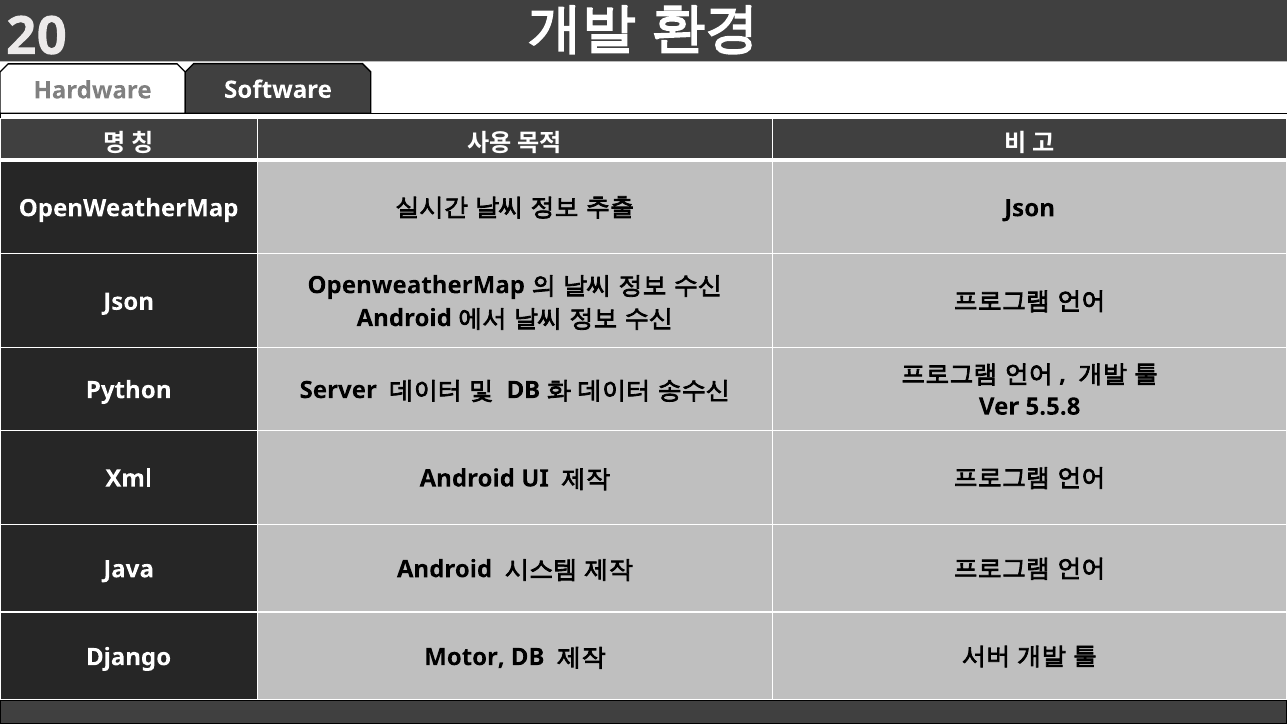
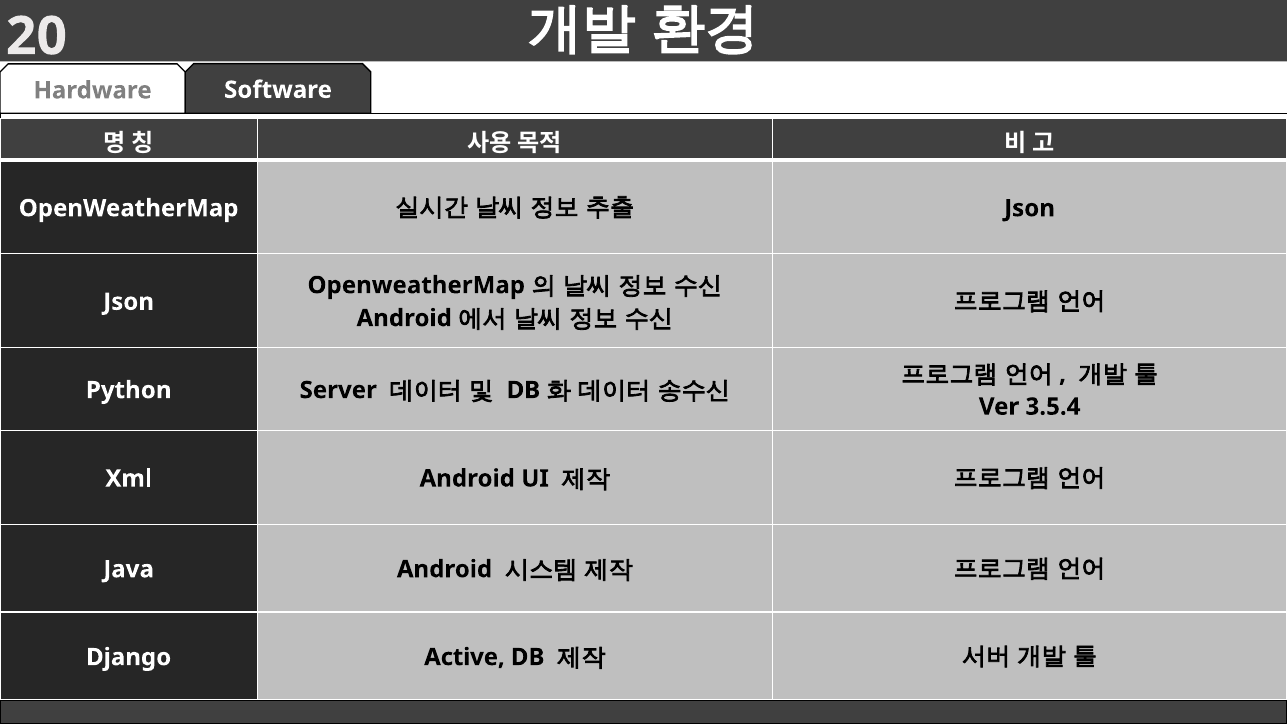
5.5.8: 5.5.8 -> 3.5.4 (1053, 407)
Motor: Motor -> Active (464, 657)
